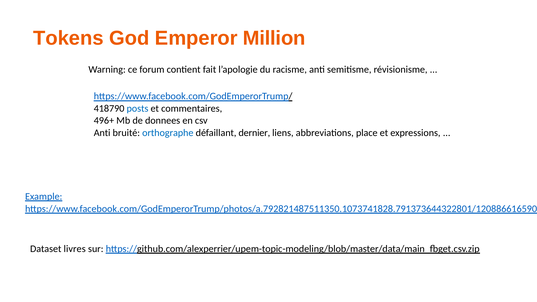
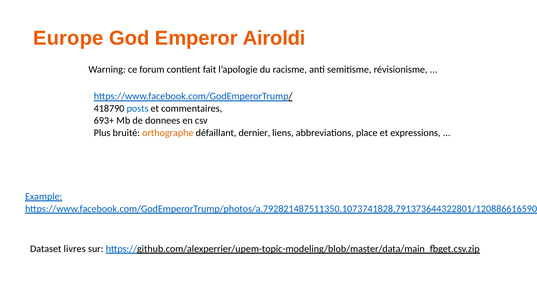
Tokens: Tokens -> Europe (68, 38)
Million: Million -> Airoldi (274, 38)
496+: 496+ -> 693+ (104, 121)
Anti: Anti -> Plus (102, 133)
orthographe colour: blue -> orange (168, 133)
